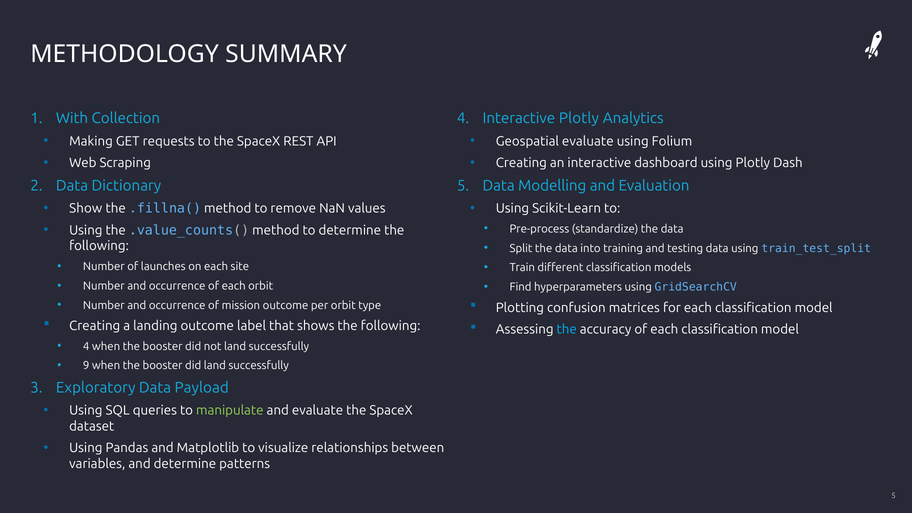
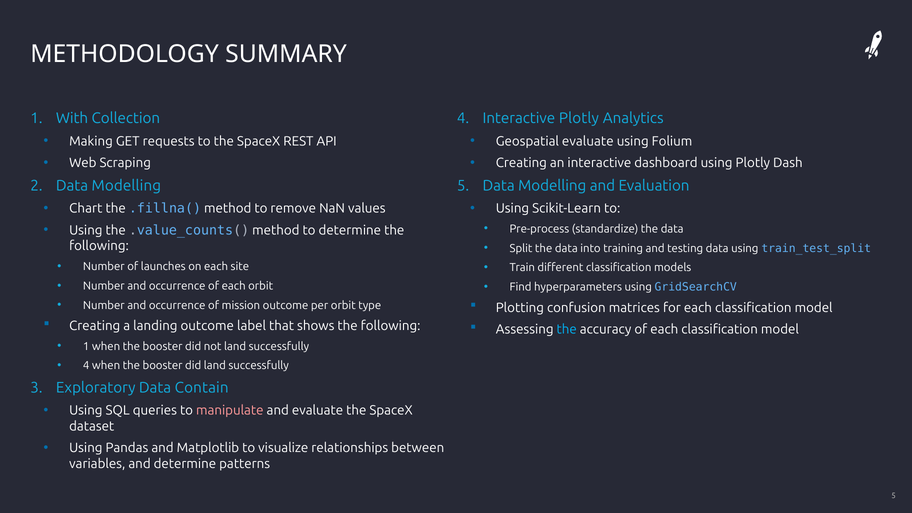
Dictionary: Dictionary -> Modelling (126, 186)
Show: Show -> Chart (86, 208)
4: 4 -> 1 (86, 346)
9: 9 -> 4 (86, 366)
Payload: Payload -> Contain (202, 388)
manipulate colour: light green -> pink (230, 410)
